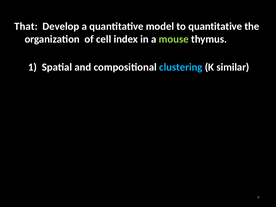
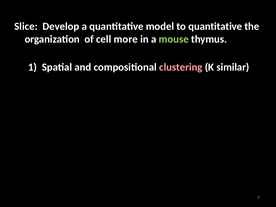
That: That -> Slice (26, 26)
index: index -> more (126, 39)
clustering colour: light blue -> pink (181, 67)
